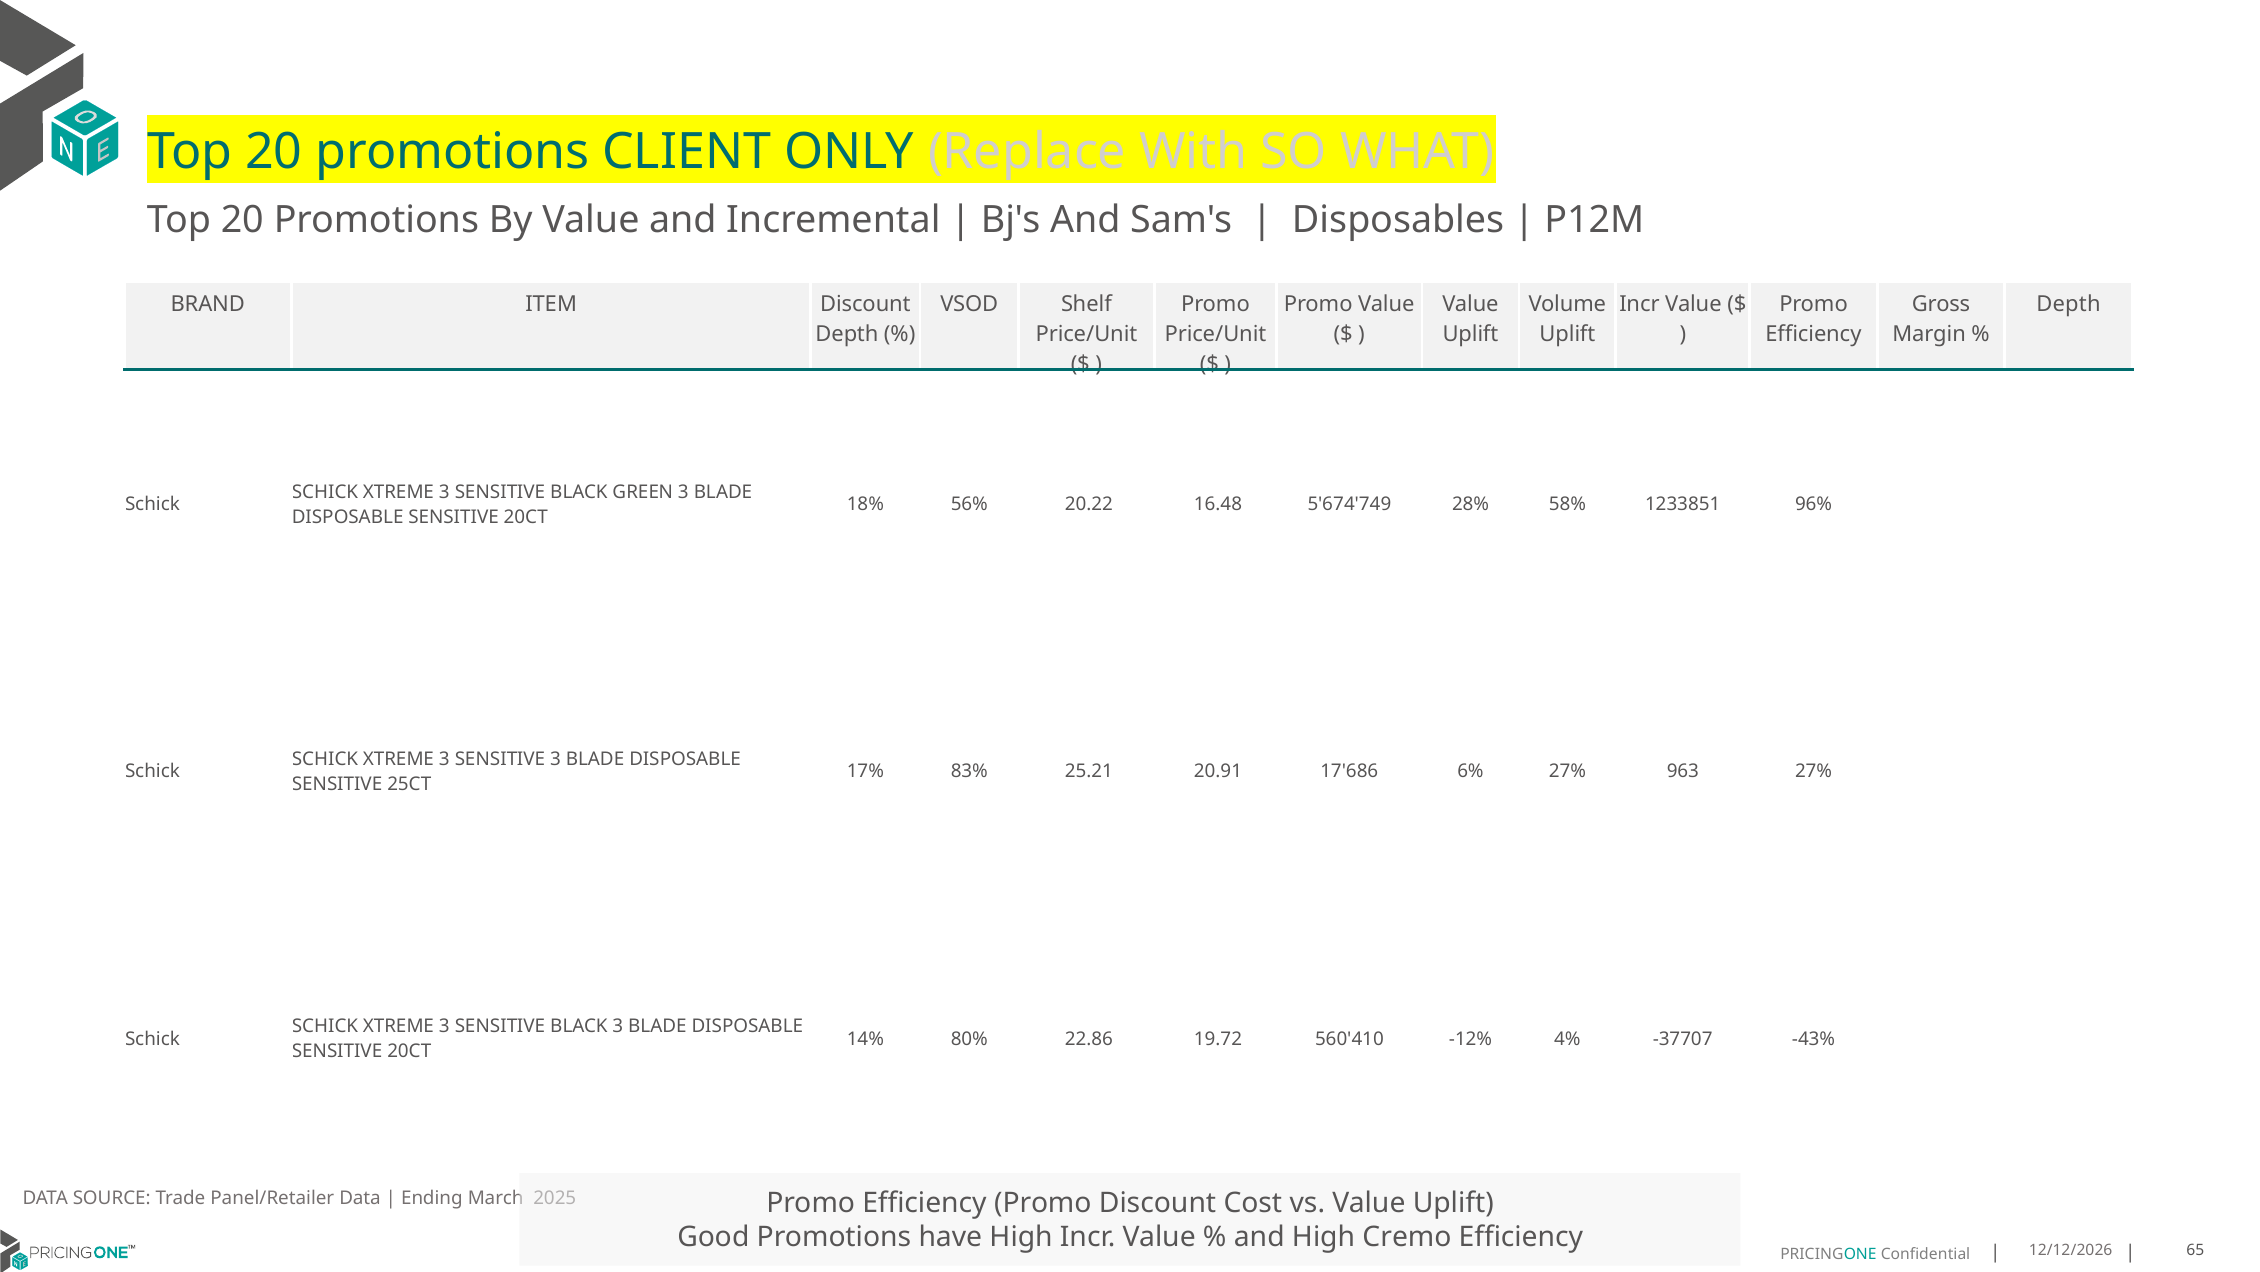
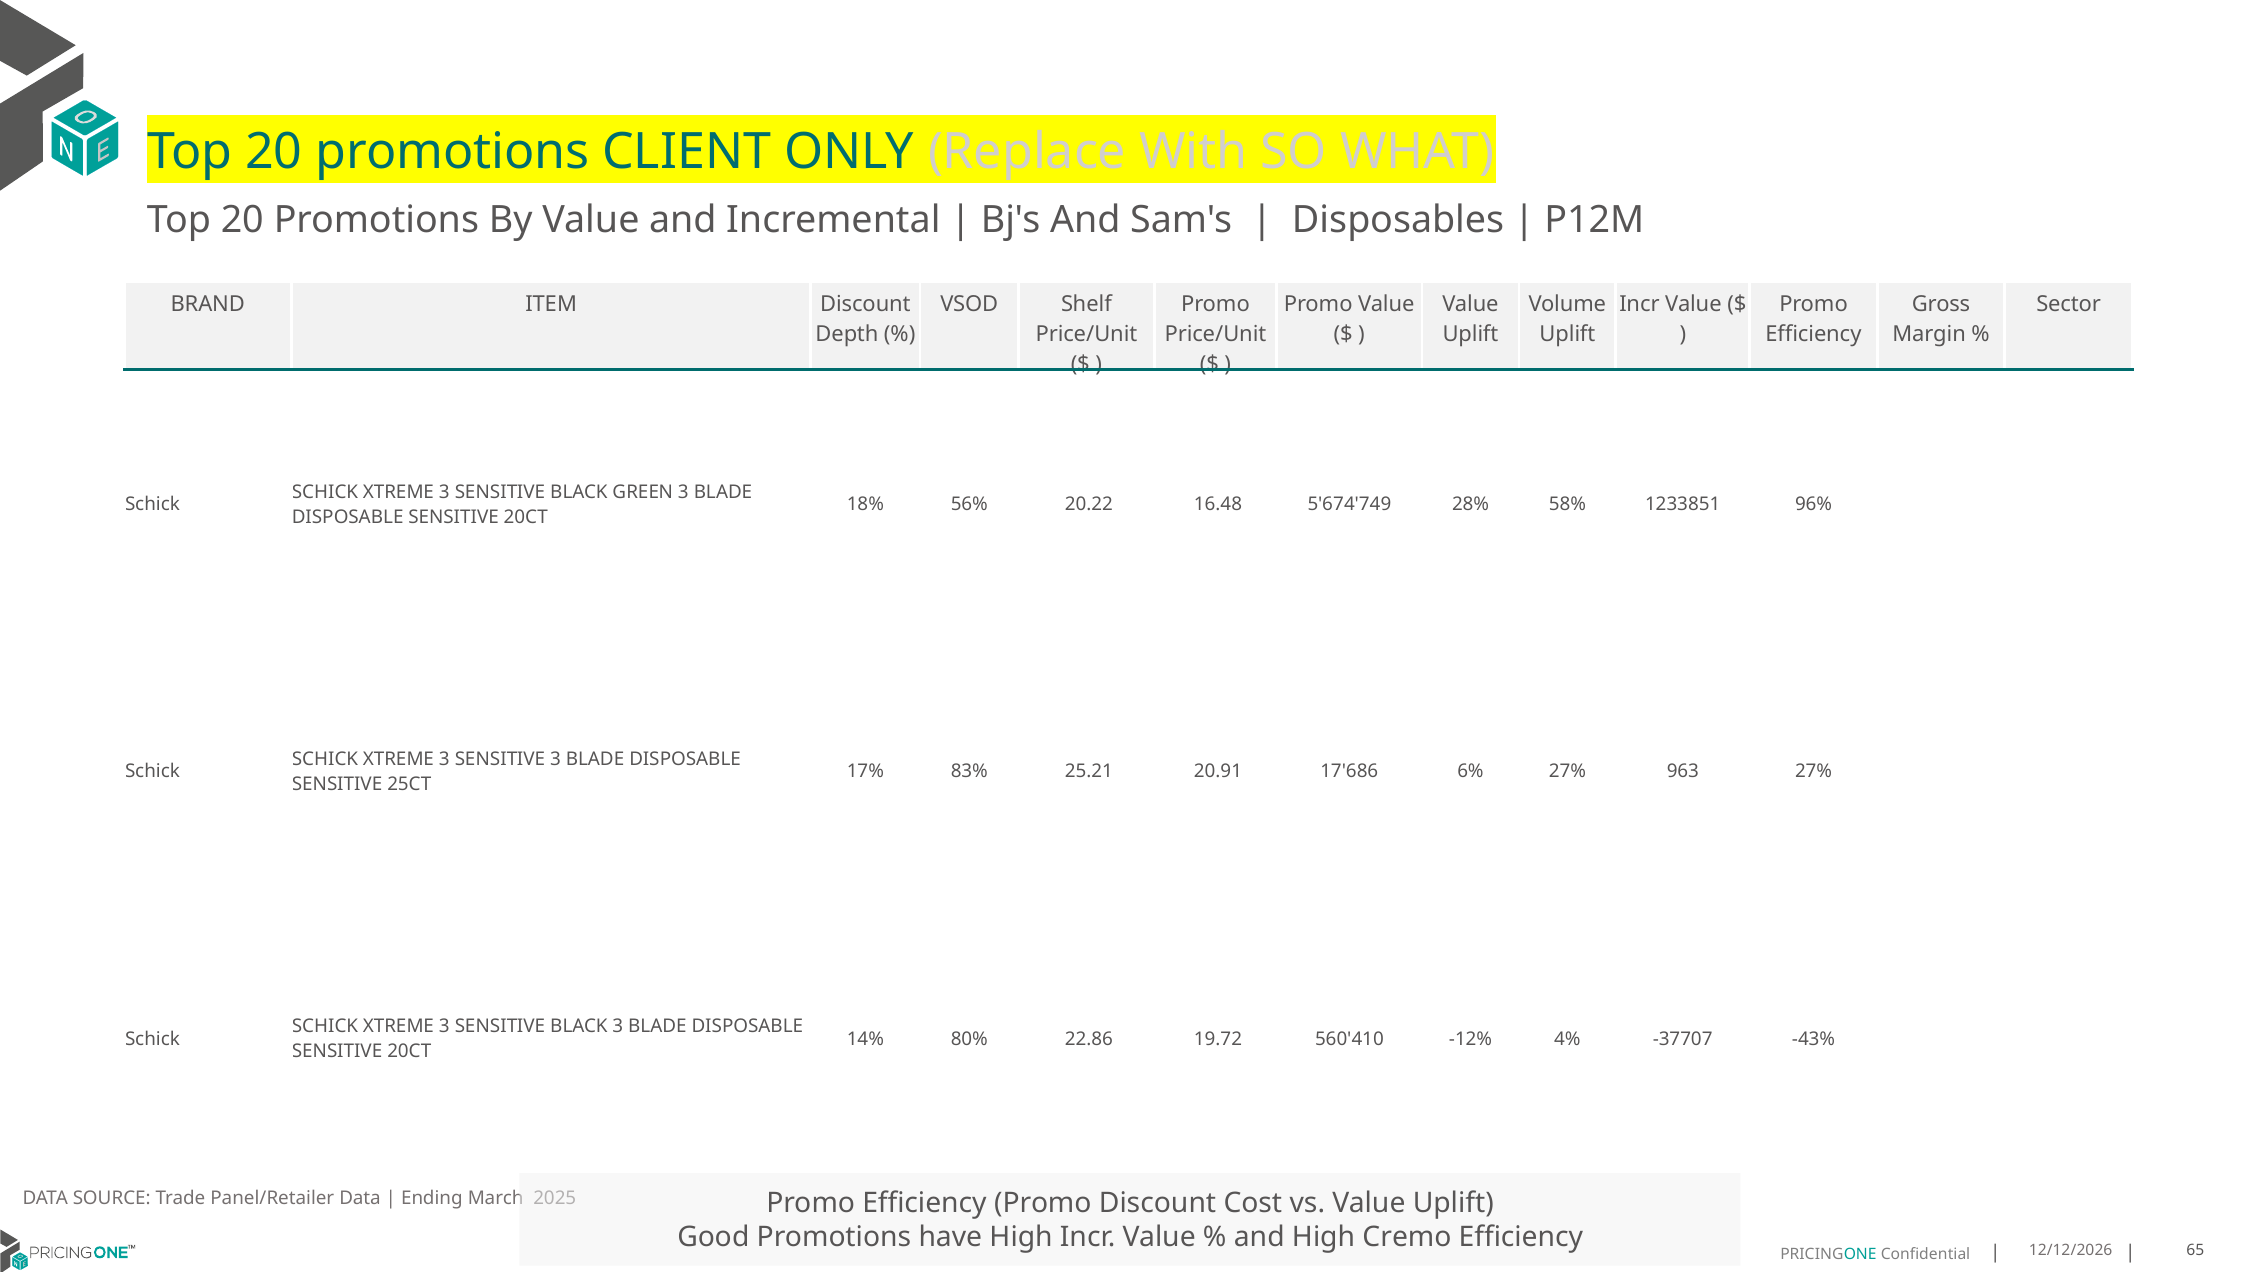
Depth: Depth -> Sector (2069, 305)
